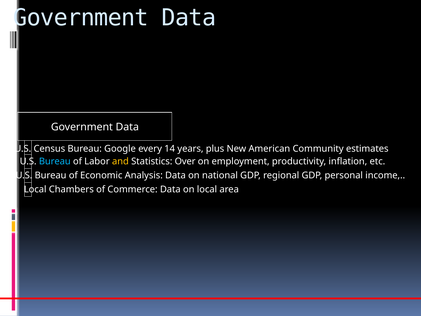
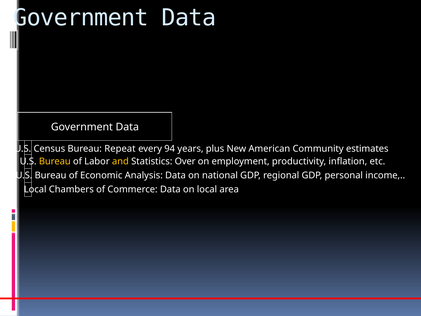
Google: Google -> Repeat (120, 149)
14: 14 -> 94 (170, 149)
Bureau colour: light blue -> yellow (55, 161)
